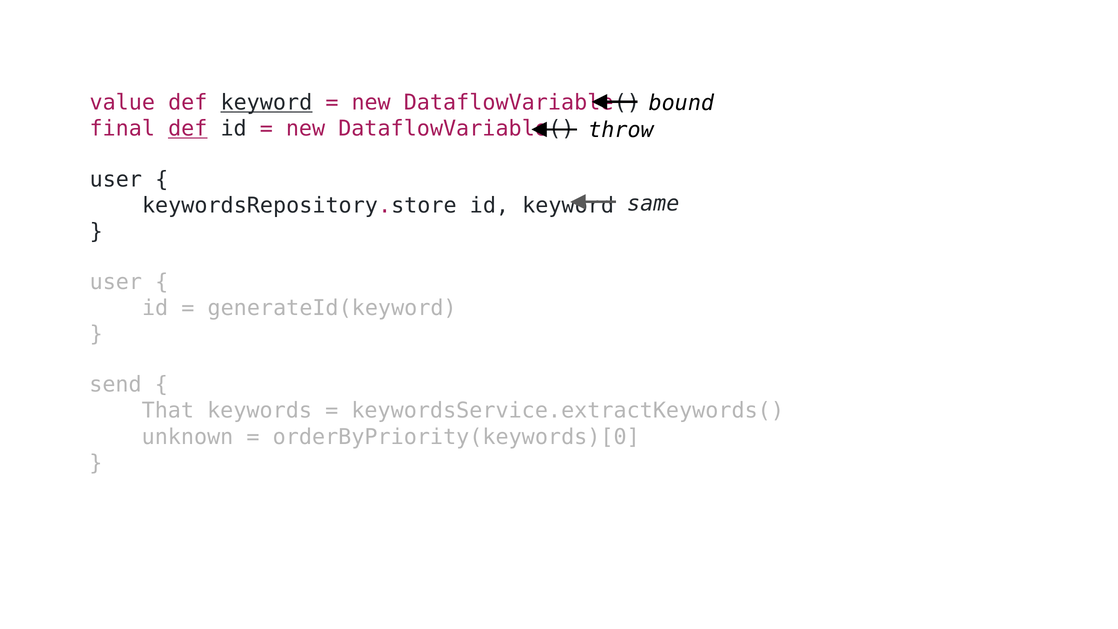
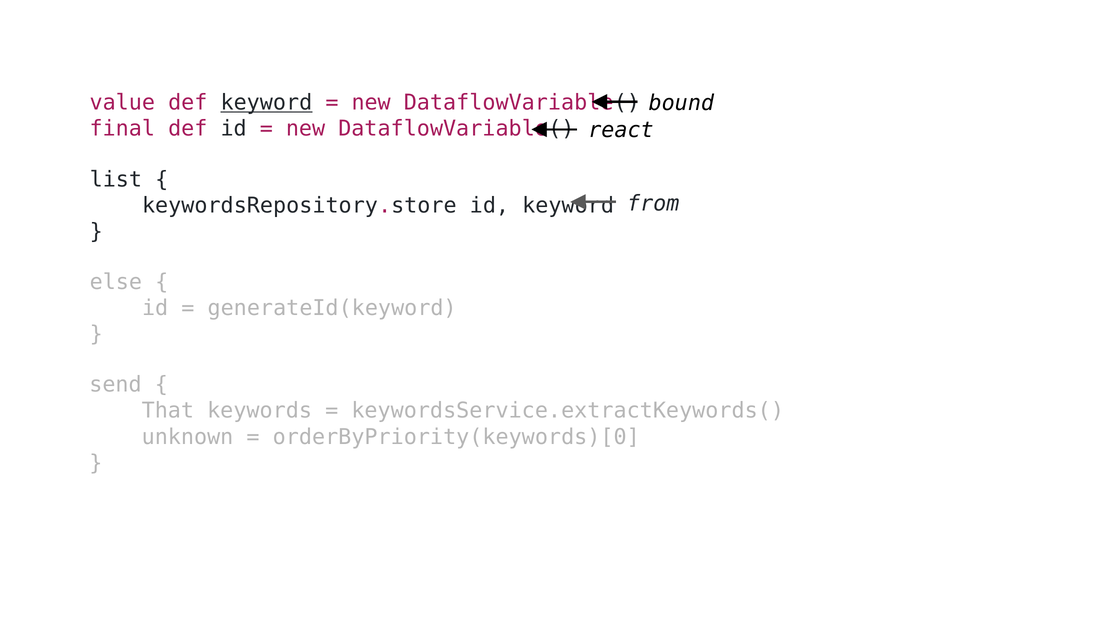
def underline: present -> none (188, 129)
throw: throw -> react (621, 130)
user: user -> list (116, 179)
same: same -> from (653, 203)
user: user -> else (116, 282)
